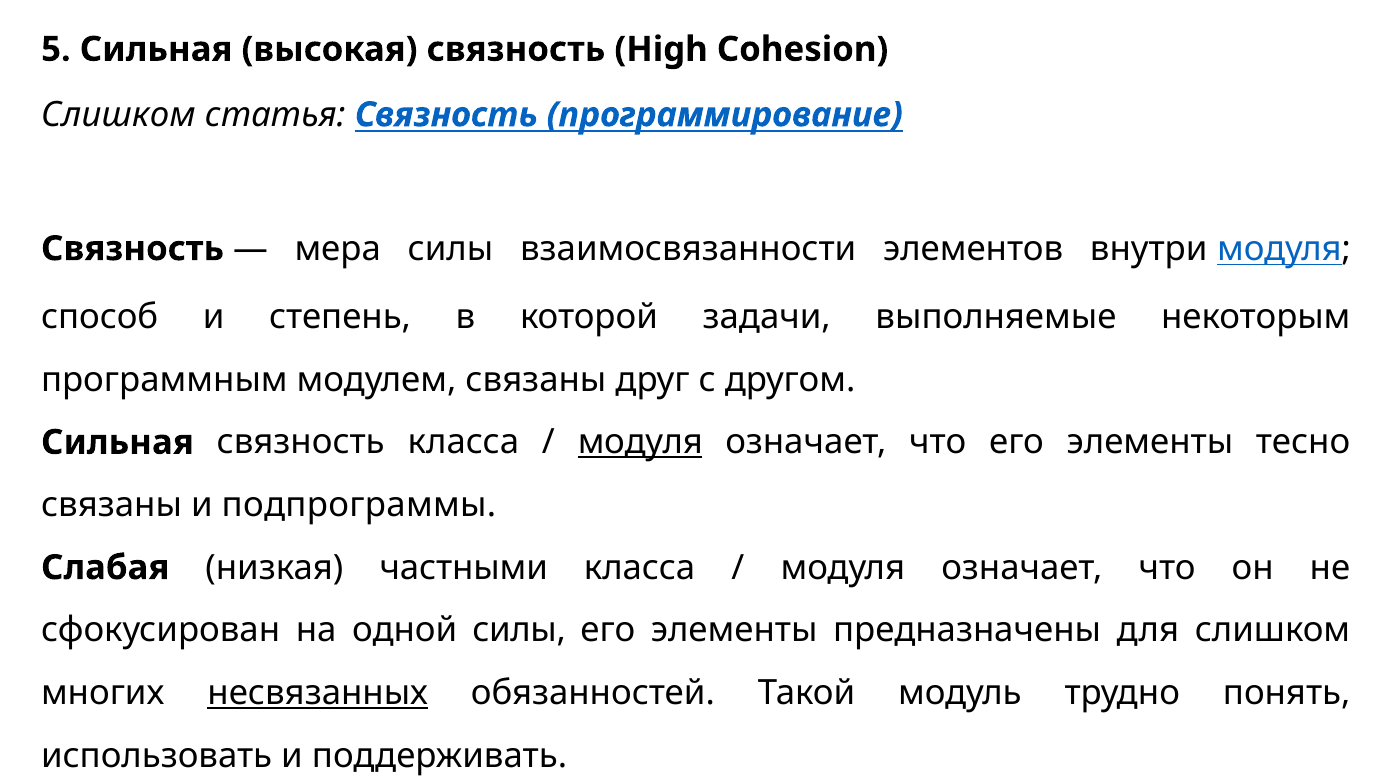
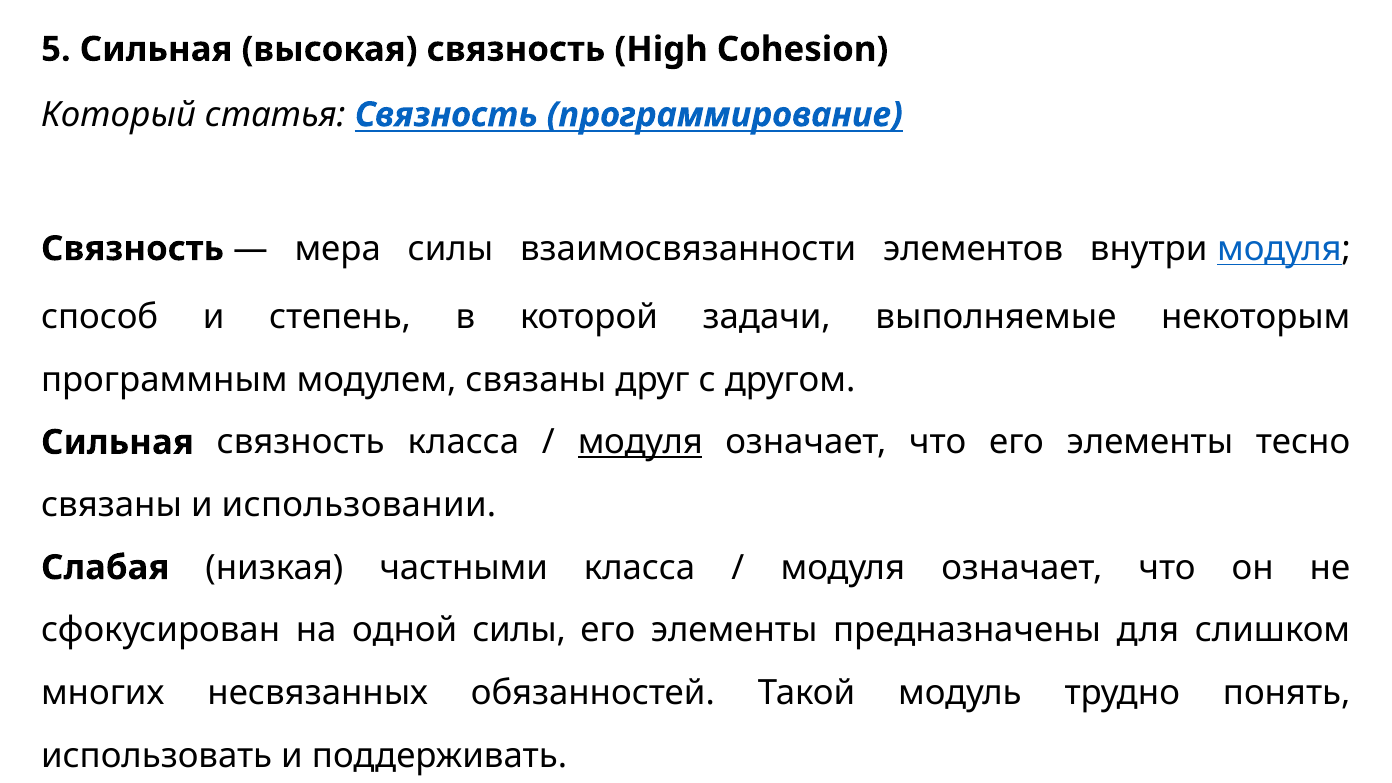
Слишком: Слишком -> Который (118, 115)
подпрограммы: подпрограммы -> использовании (359, 505)
несвязанных underline: present -> none (318, 693)
